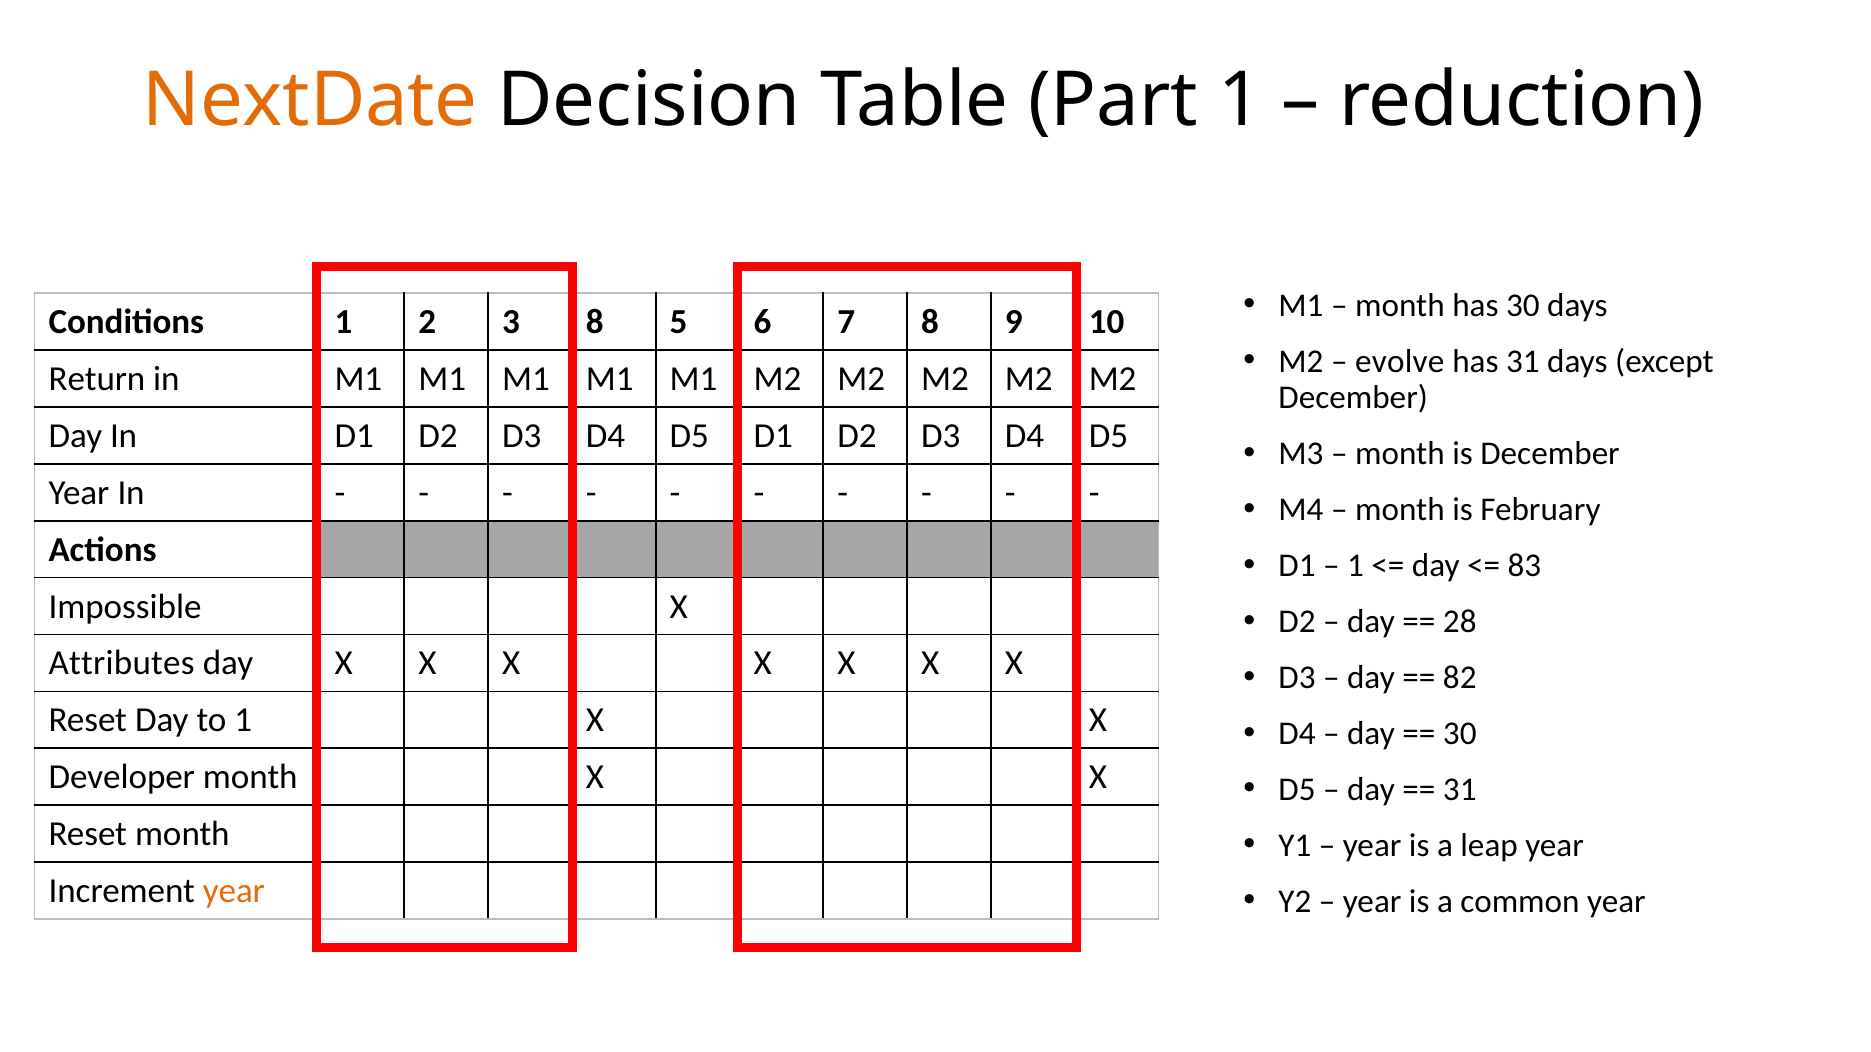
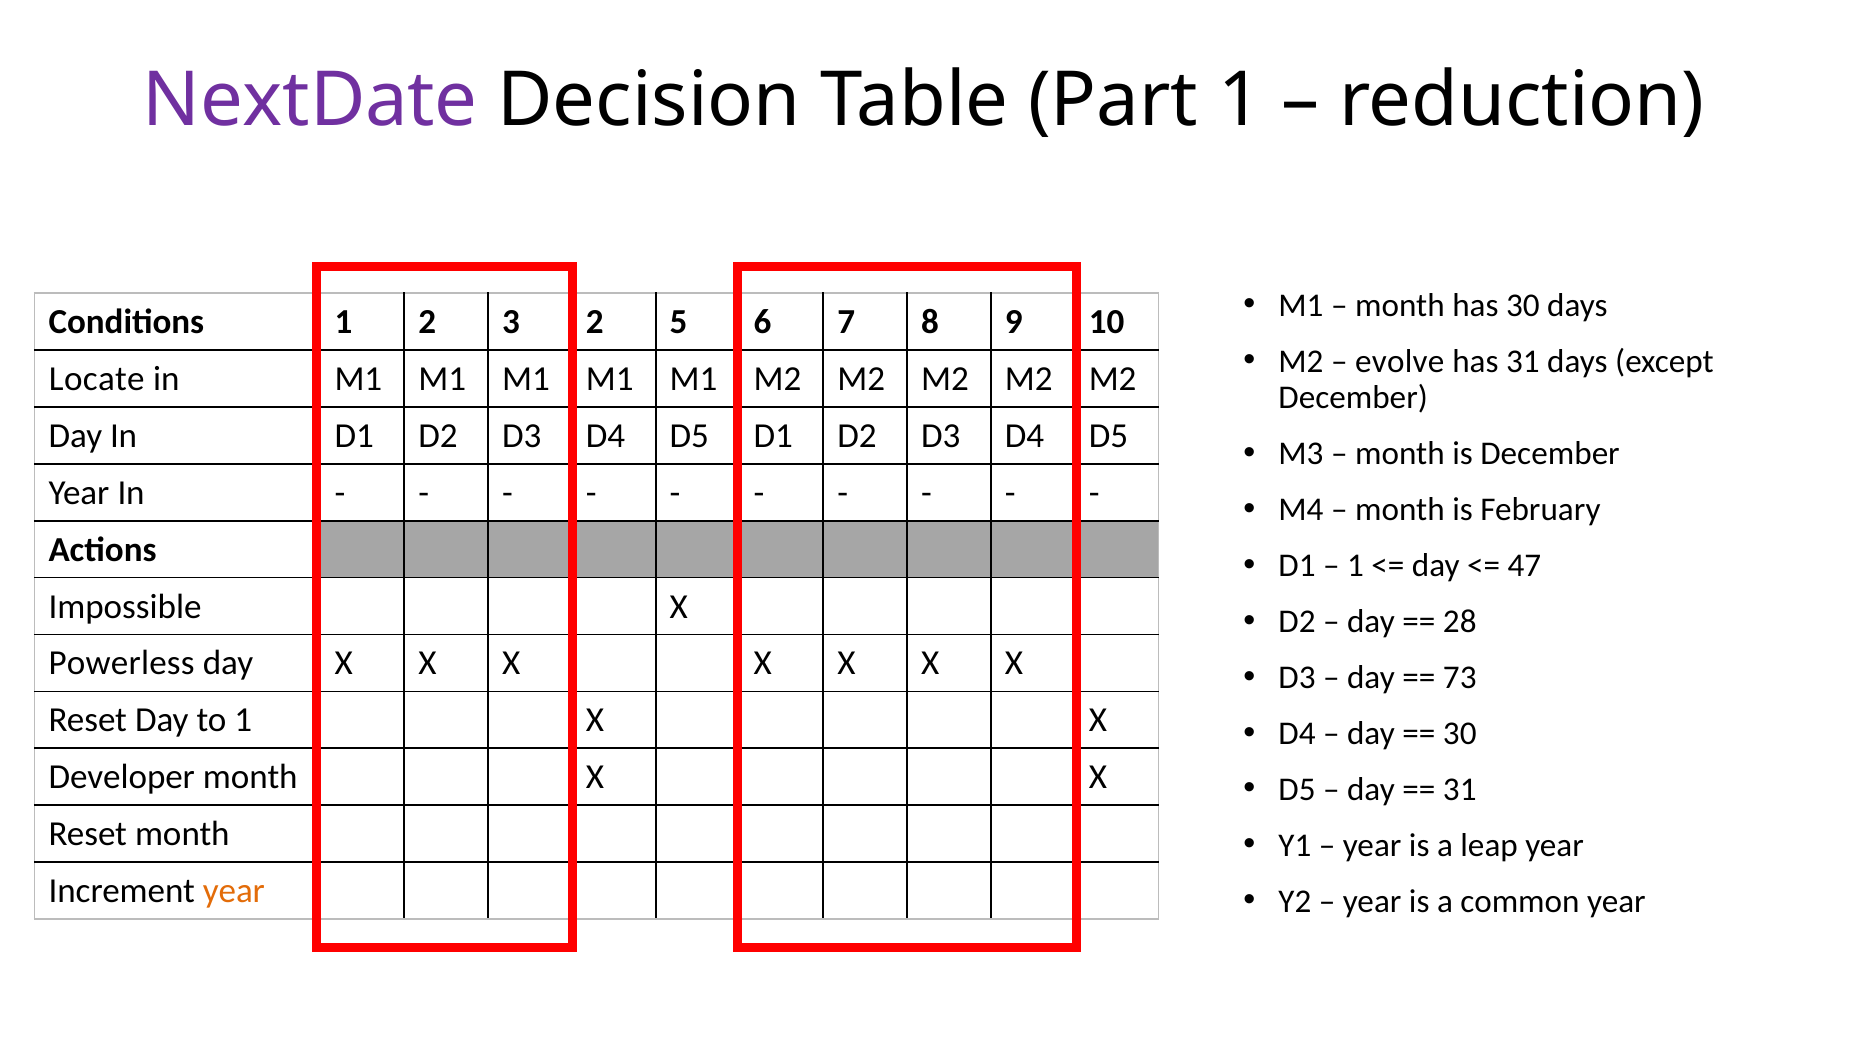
NextDate colour: orange -> purple (310, 100)
3 8: 8 -> 2 (595, 322)
Return: Return -> Locate (97, 379)
83: 83 -> 47 (1524, 566)
Attributes: Attributes -> Powerless (122, 664)
82: 82 -> 73 (1460, 678)
